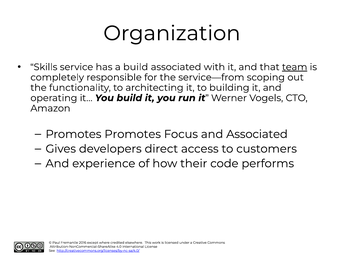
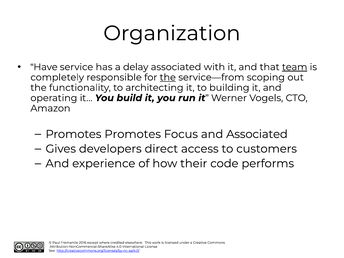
Skills: Skills -> Have (46, 67)
a build: build -> delay (136, 67)
the underline: none -> present (168, 77)
